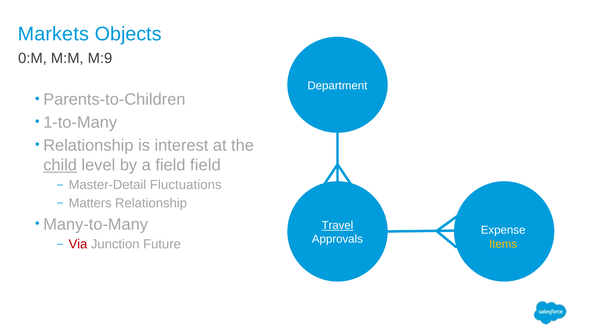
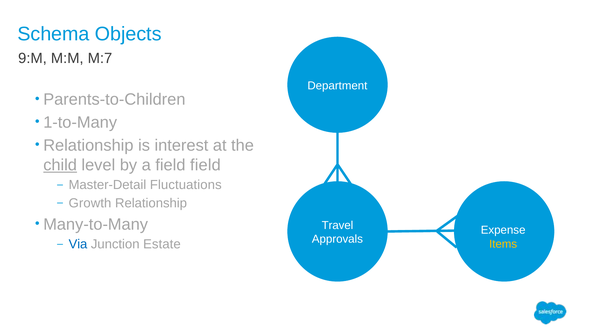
Markets: Markets -> Schema (53, 34)
0:M: 0:M -> 9:M (32, 58)
M:9: M:9 -> M:7 (100, 58)
Matters: Matters -> Growth (90, 203)
Travel underline: present -> none (337, 225)
Via colour: red -> blue (78, 244)
Future: Future -> Estate (162, 244)
